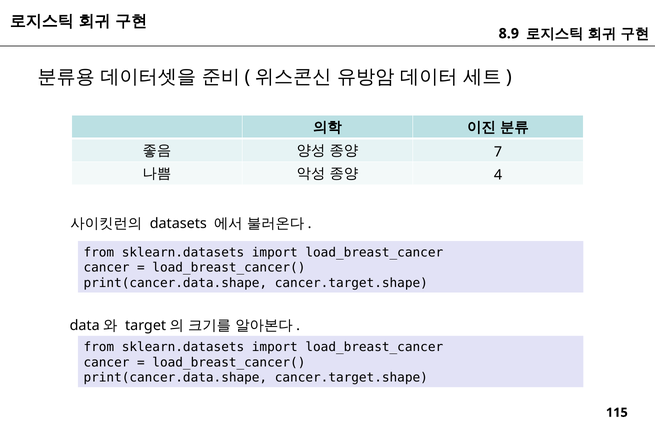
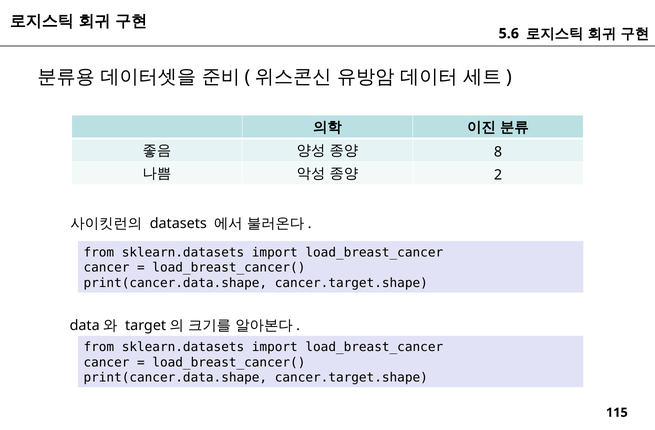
8.9: 8.9 -> 5.6 (509, 34)
7: 7 -> 8 (498, 152)
4: 4 -> 2 (498, 175)
